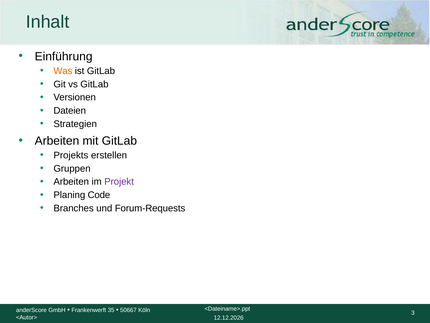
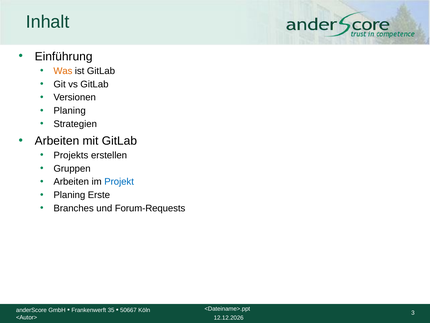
Dateien: Dateien -> Planing (70, 111)
Projekt colour: purple -> blue (119, 182)
Code: Code -> Erste (99, 195)
